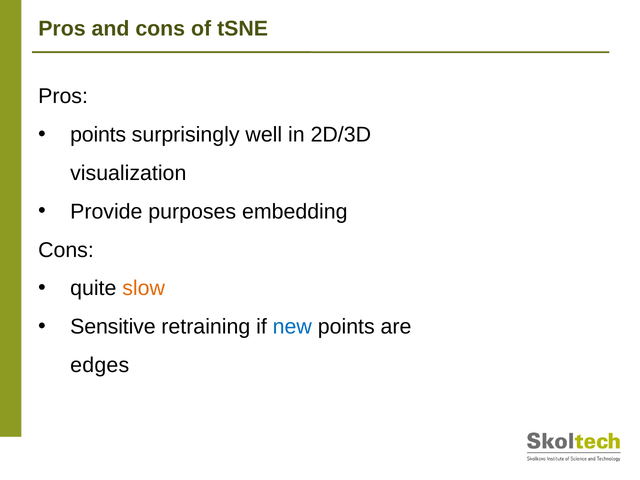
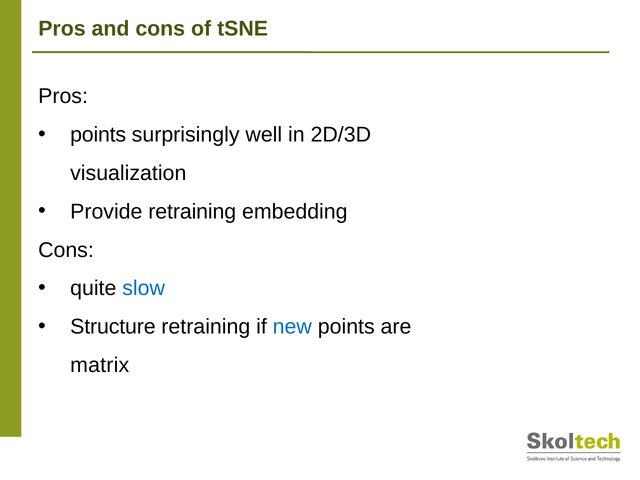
Provide purposes: purposes -> retraining (192, 212)
slow colour: orange -> blue (144, 288)
Sensitive: Sensitive -> Structure (113, 327)
edges: edges -> matrix (100, 365)
